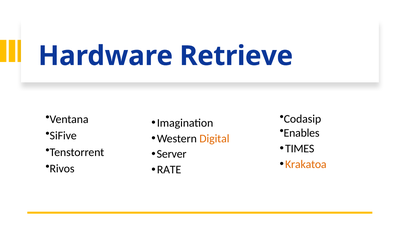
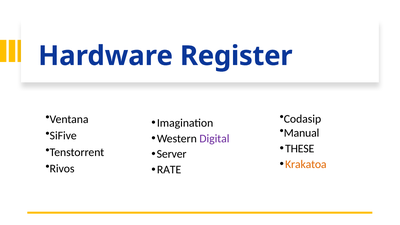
Retrieve: Retrieve -> Register (236, 56)
Enables: Enables -> Manual (302, 133)
Digital colour: orange -> purple (214, 139)
TIMES: TIMES -> THESE (300, 148)
